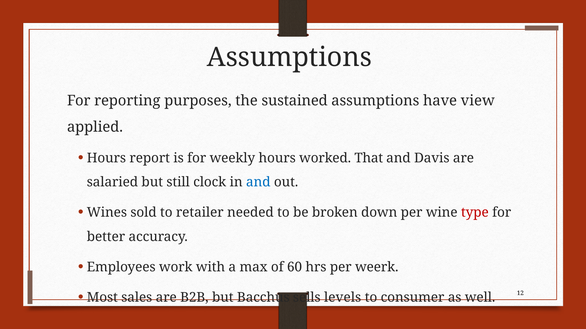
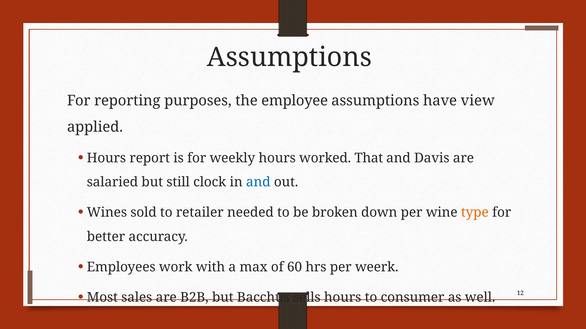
sustained: sustained -> employee (295, 101)
type colour: red -> orange (475, 213)
sells levels: levels -> hours (343, 298)
